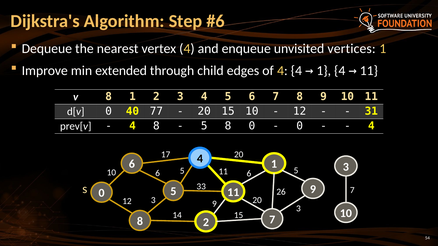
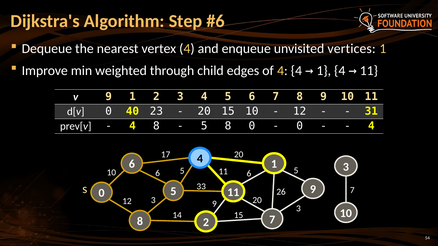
extended: extended -> weighted (121, 71)
v 8: 8 -> 9 (109, 97)
77: 77 -> 23 (156, 111)
